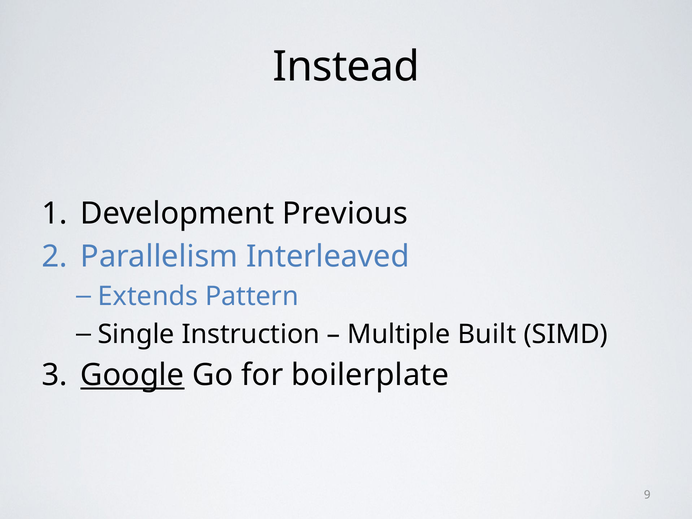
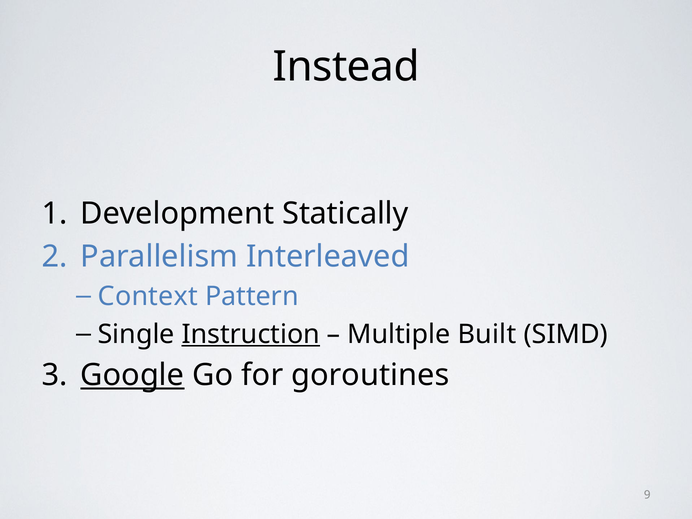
Previous: Previous -> Statically (345, 214)
Extends: Extends -> Context (148, 297)
Instruction underline: none -> present (251, 334)
boilerplate: boilerplate -> goroutines (370, 375)
